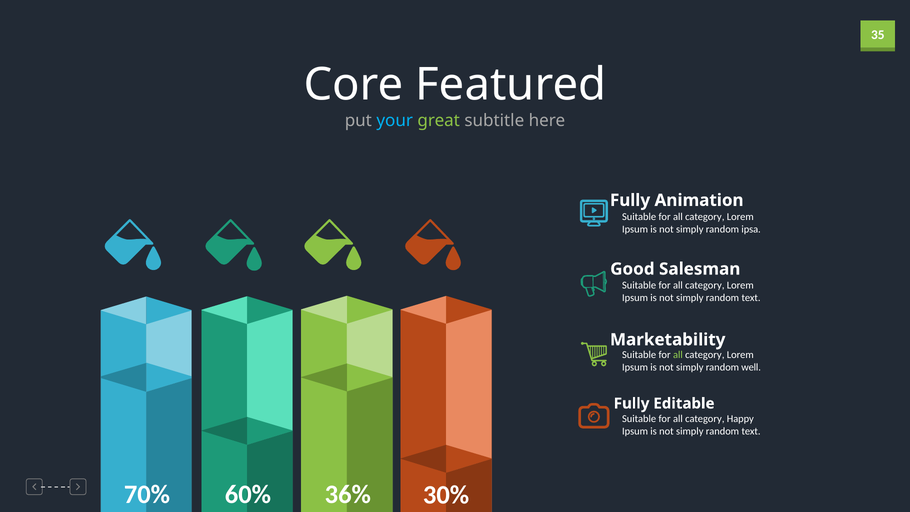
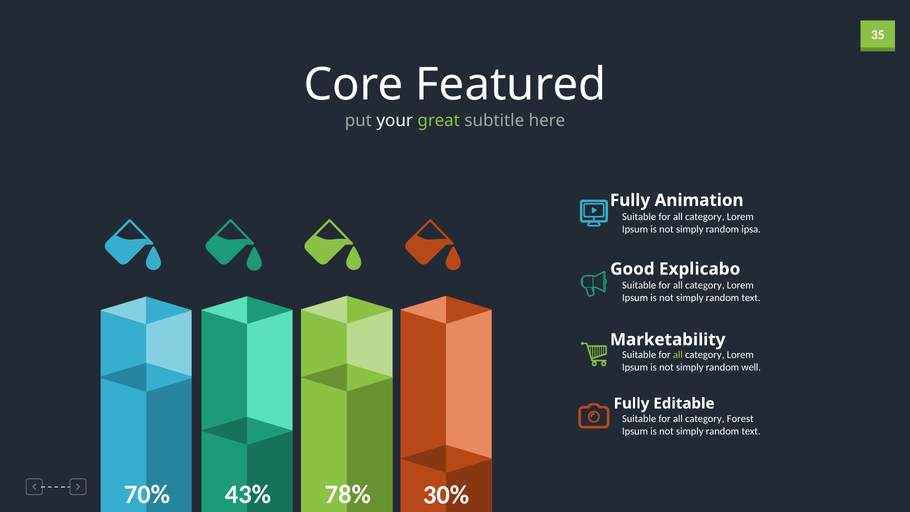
your colour: light blue -> white (395, 121)
Salesman: Salesman -> Explicabo (700, 269)
Happy: Happy -> Forest (740, 419)
36%: 36% -> 78% (348, 494)
60%: 60% -> 43% (248, 494)
